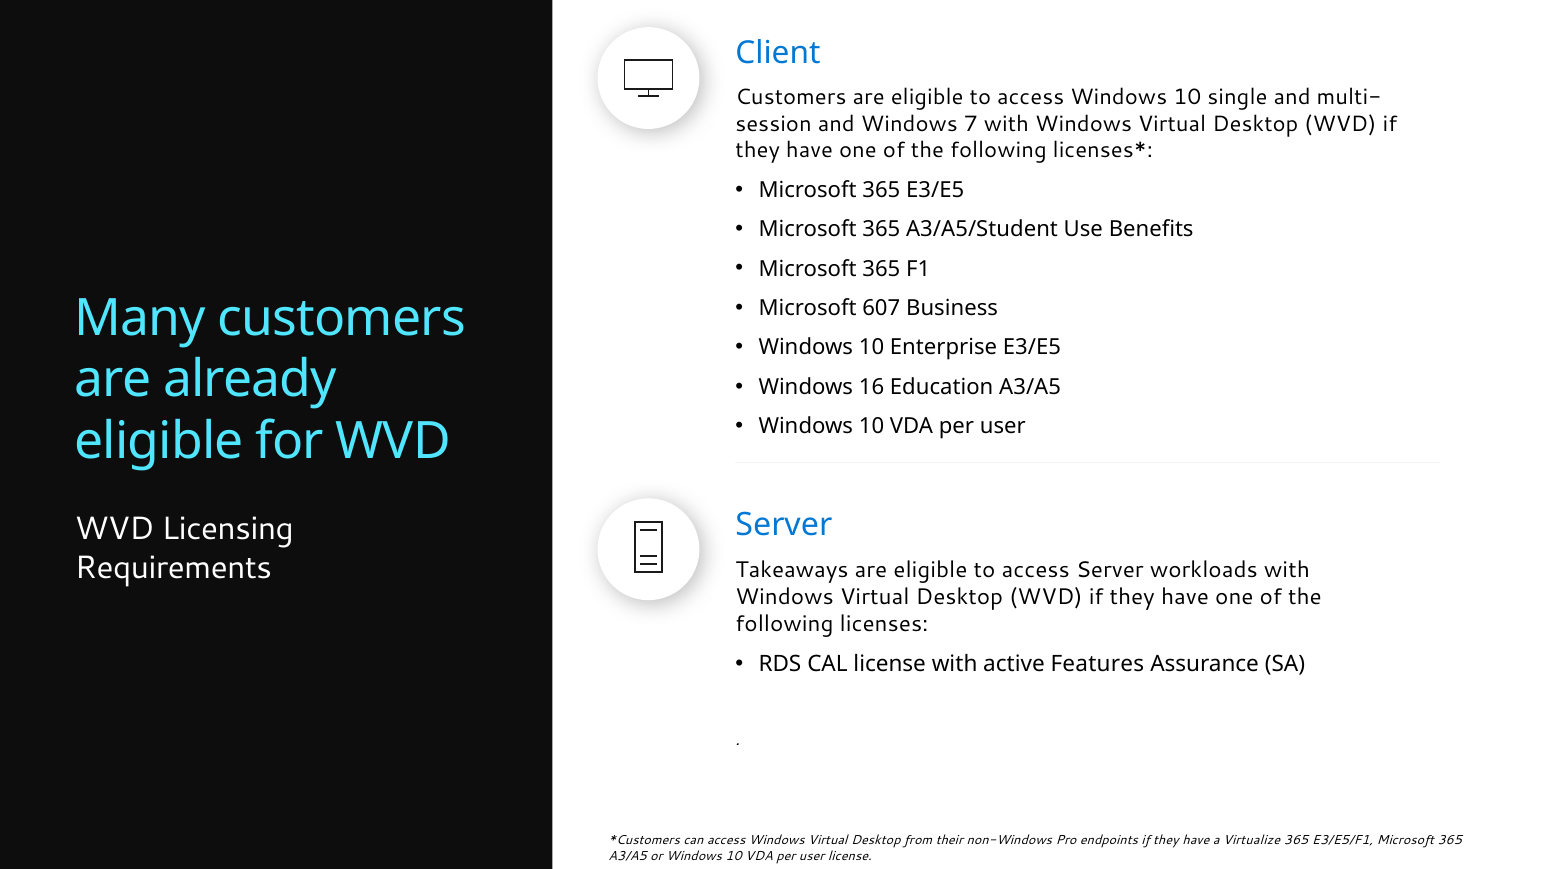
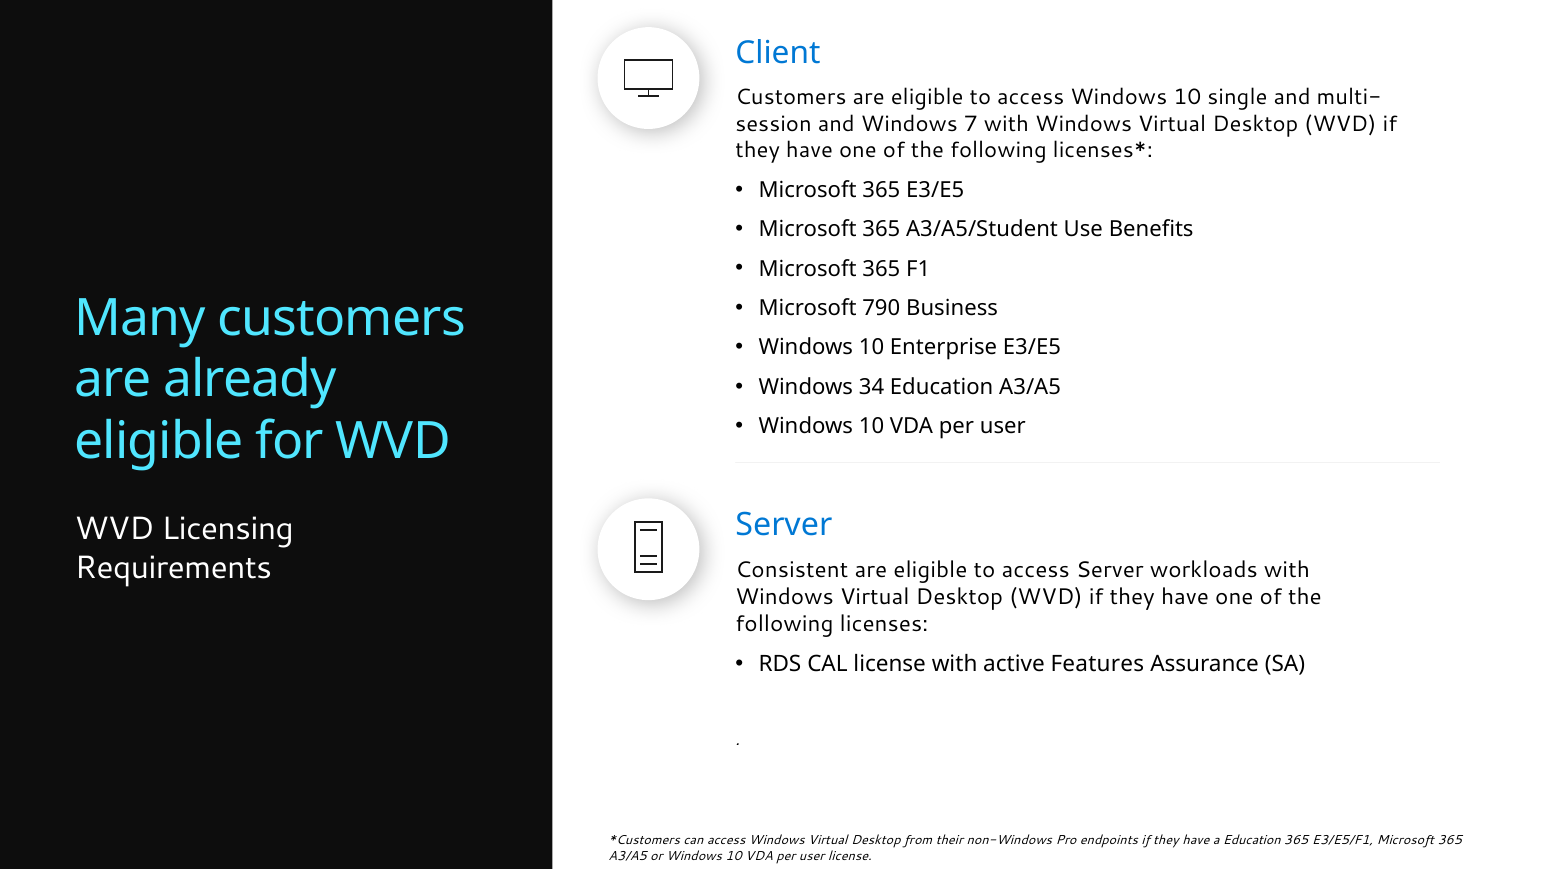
607: 607 -> 790 (881, 308)
16: 16 -> 34 (872, 387)
Takeaways: Takeaways -> Consistent (792, 571)
a Virtualize: Virtualize -> Education (1252, 841)
